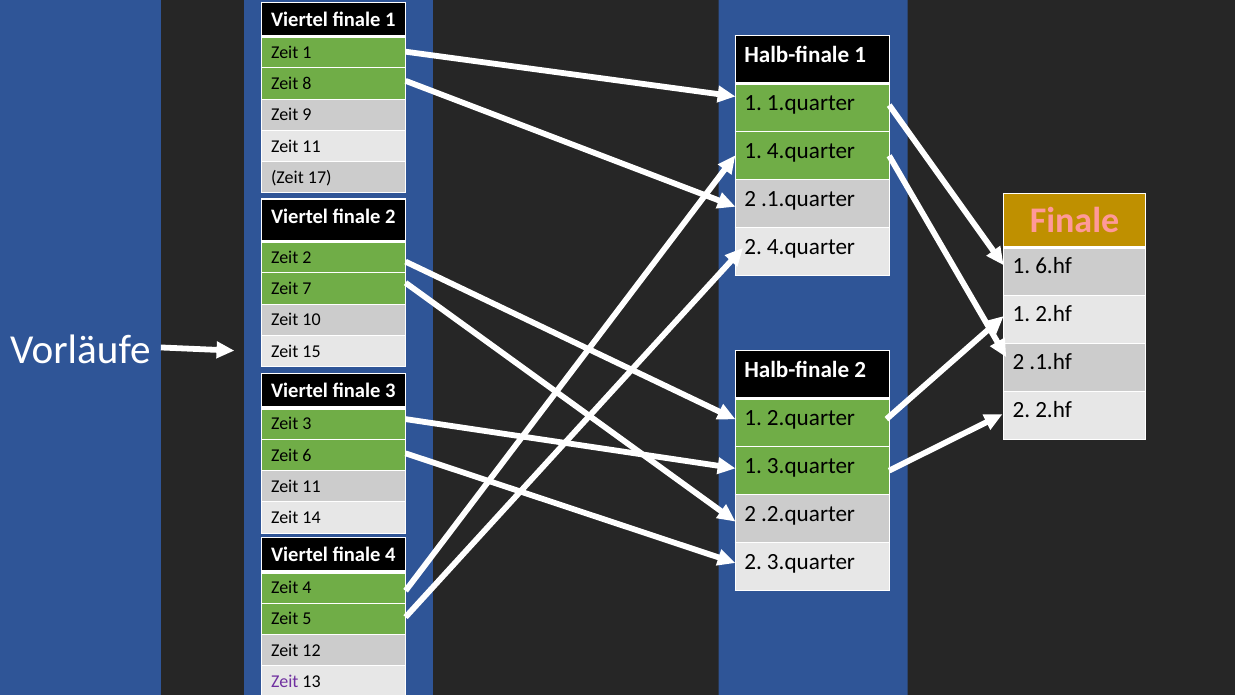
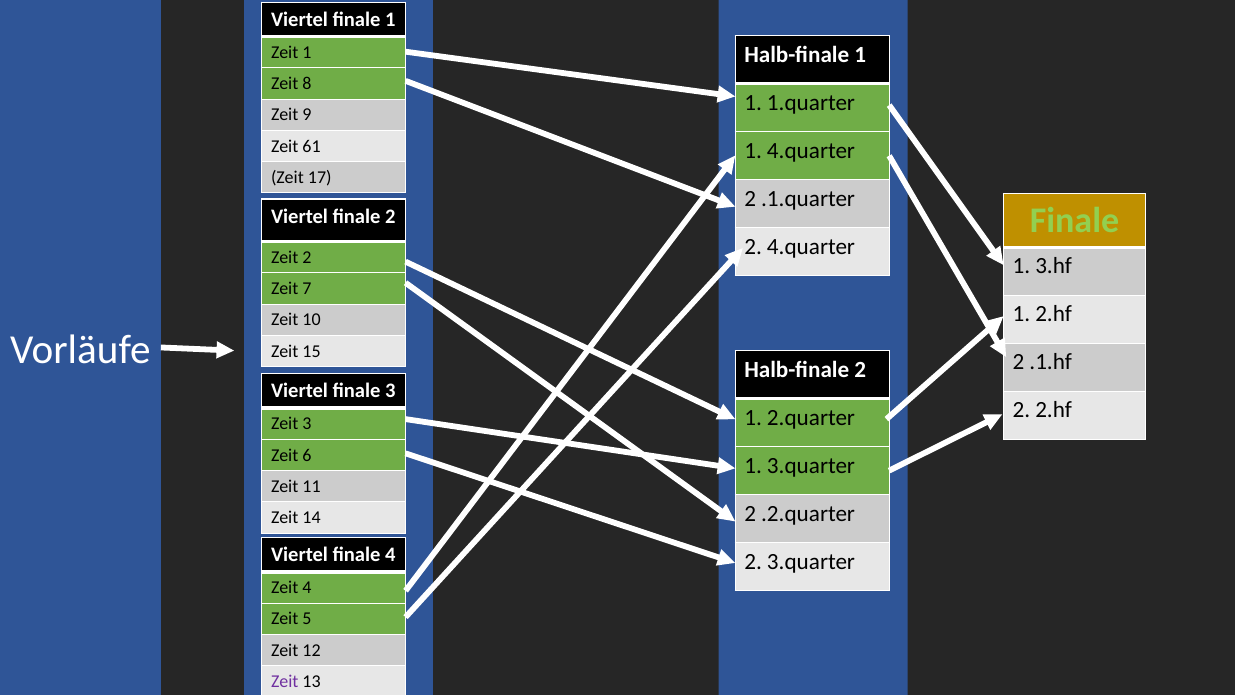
11: 11 -> 61 (312, 146)
Finale colour: pink -> light green (1075, 221)
6.hf: 6.hf -> 3.hf (1054, 266)
